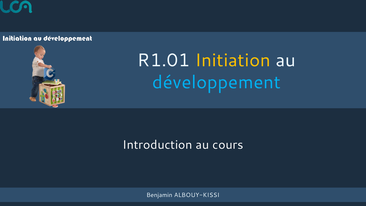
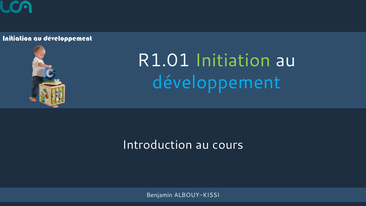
Initiation colour: yellow -> light green (233, 60)
